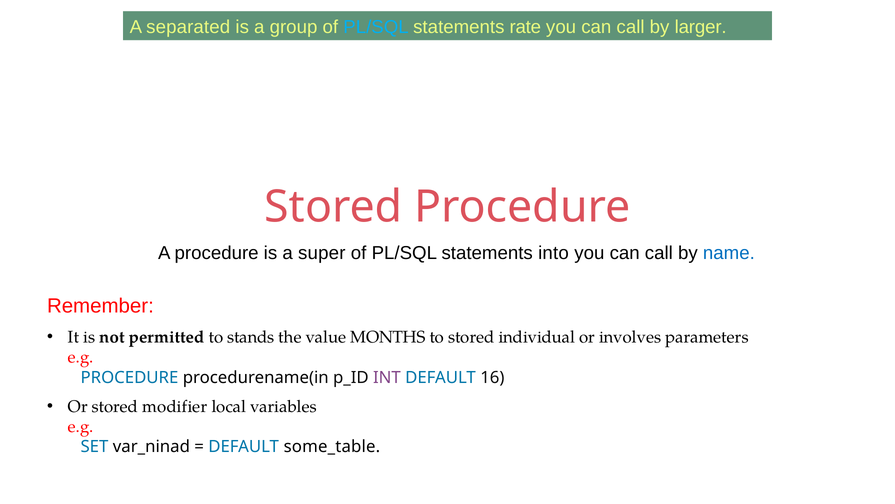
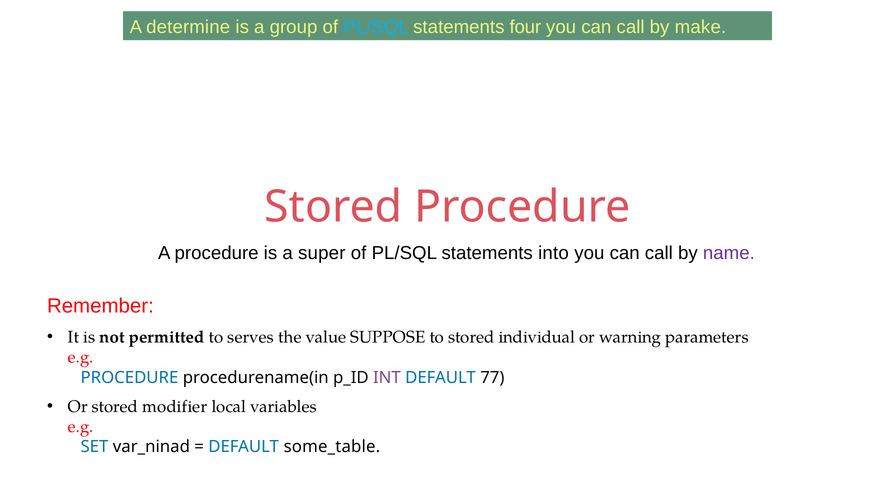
separated: separated -> determine (188, 27)
rate: rate -> four (525, 27)
larger: larger -> make (700, 27)
name colour: blue -> purple (729, 253)
stands: stands -> serves (251, 337)
MONTHS: MONTHS -> SUPPOSE (388, 337)
involves: involves -> warning (630, 337)
16: 16 -> 77 (492, 377)
